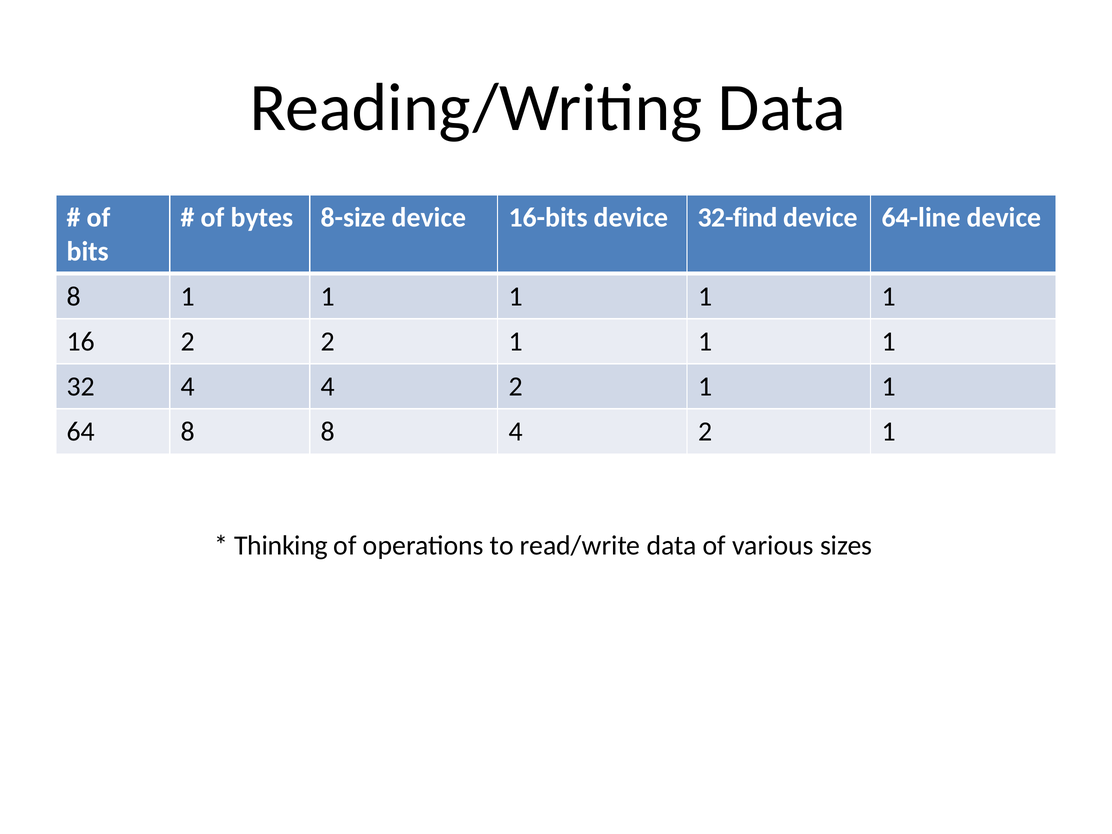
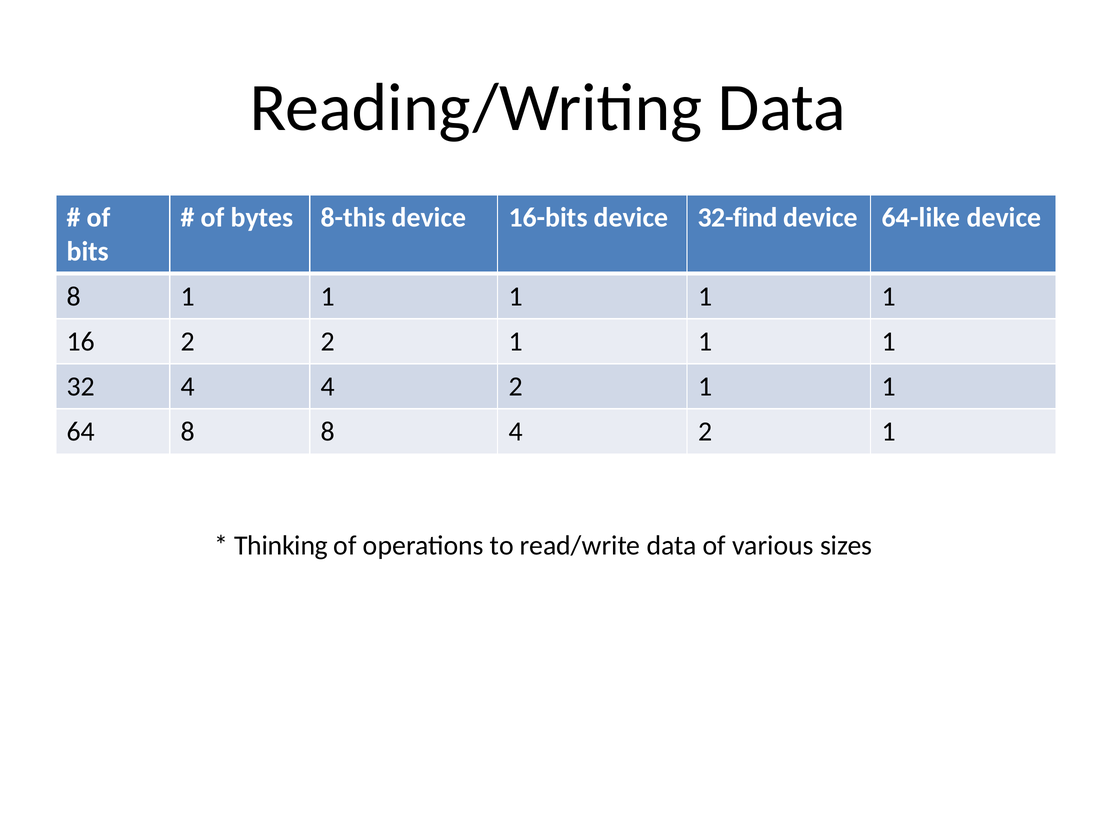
8-size: 8-size -> 8-this (353, 217)
64-line: 64-line -> 64-like (921, 217)
